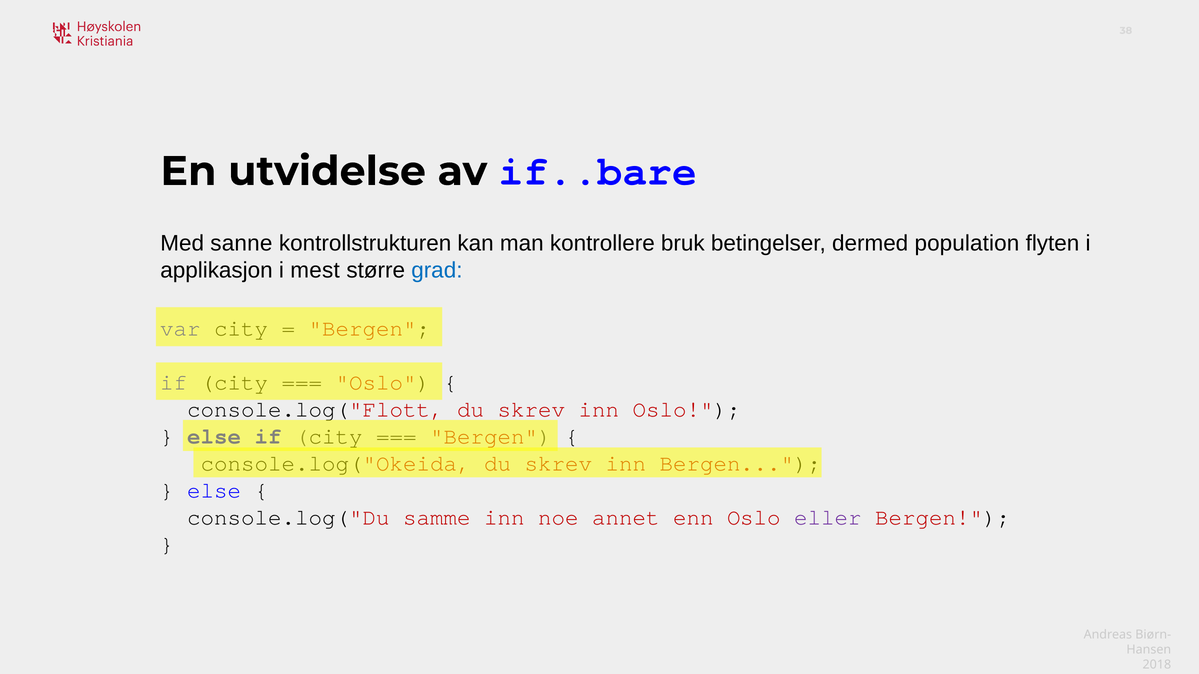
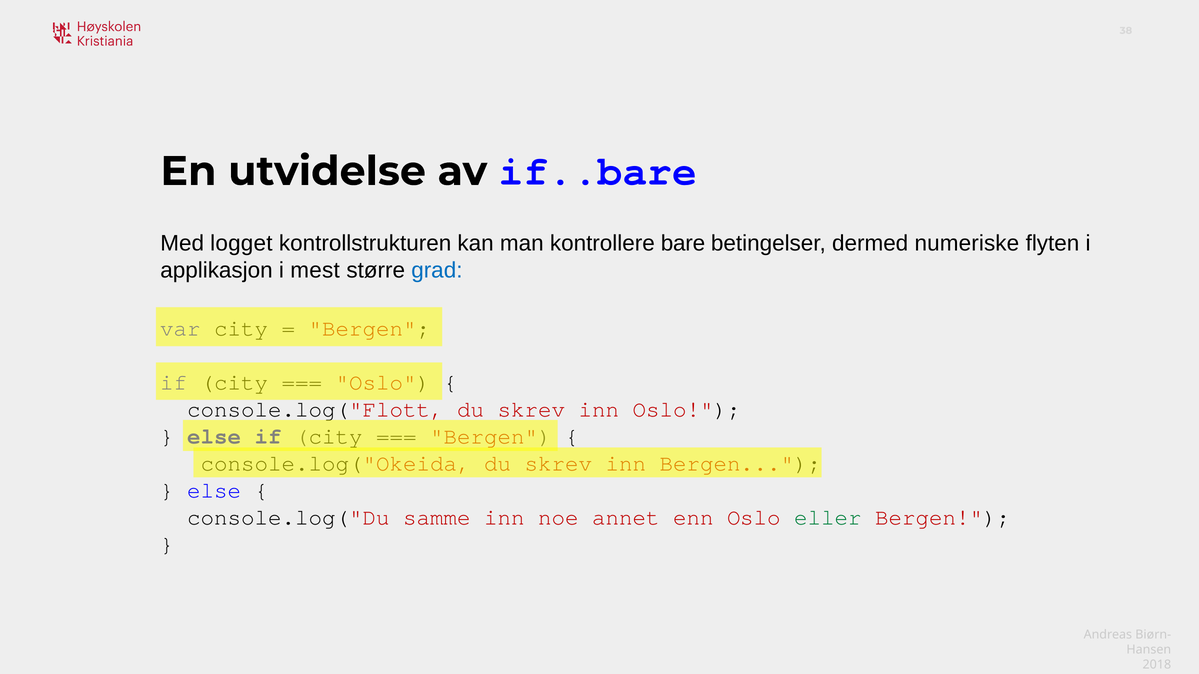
sanne: sanne -> logget (241, 243)
bruk: bruk -> bare (683, 243)
population: population -> numeriske (967, 243)
eller colour: purple -> green (828, 518)
